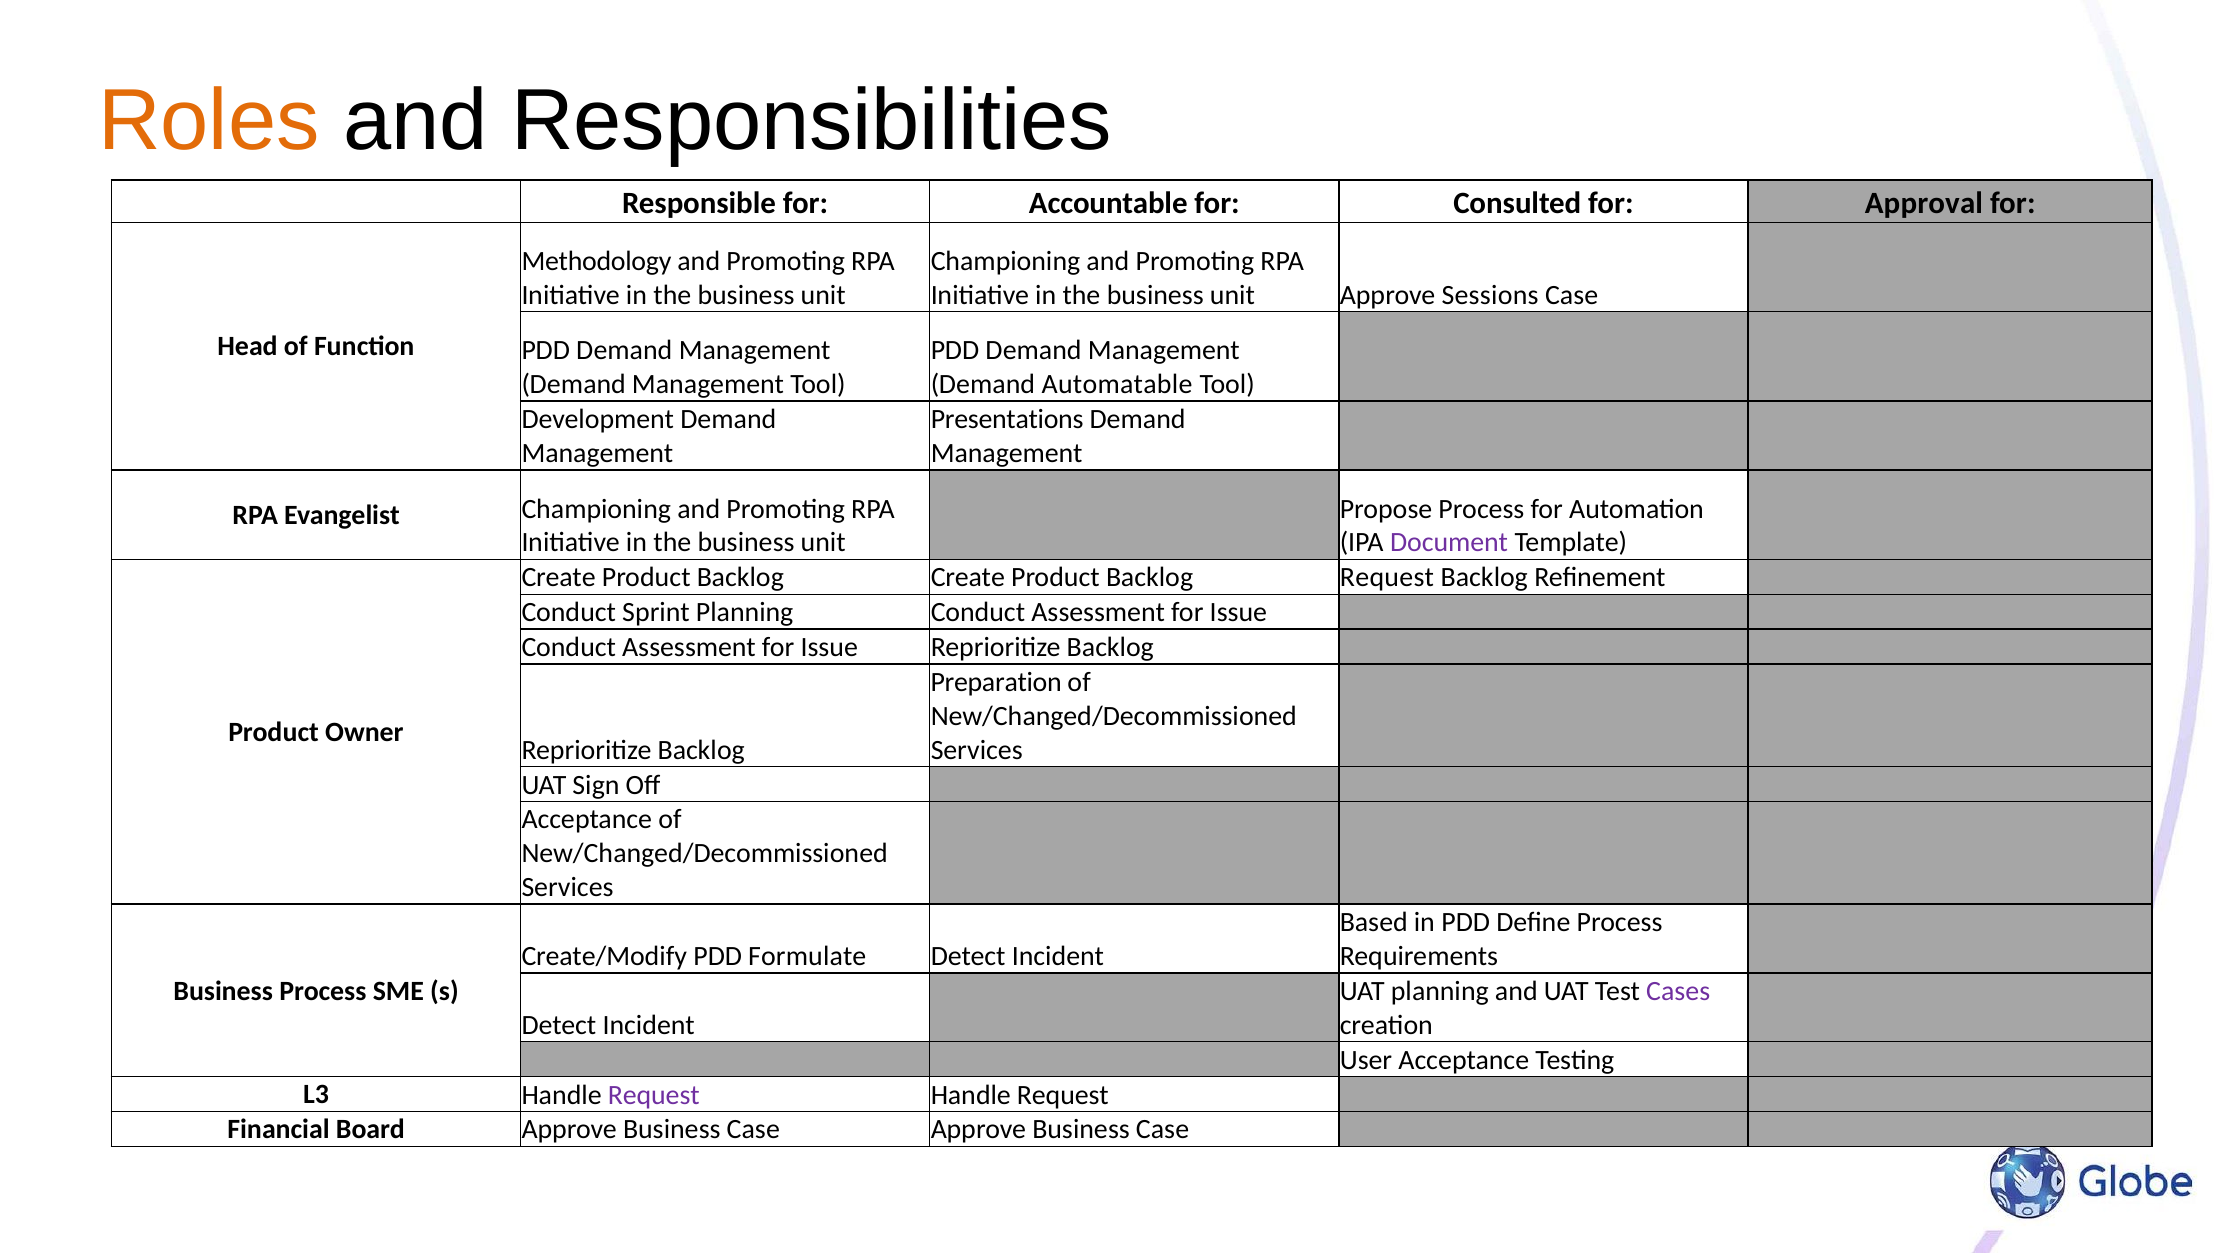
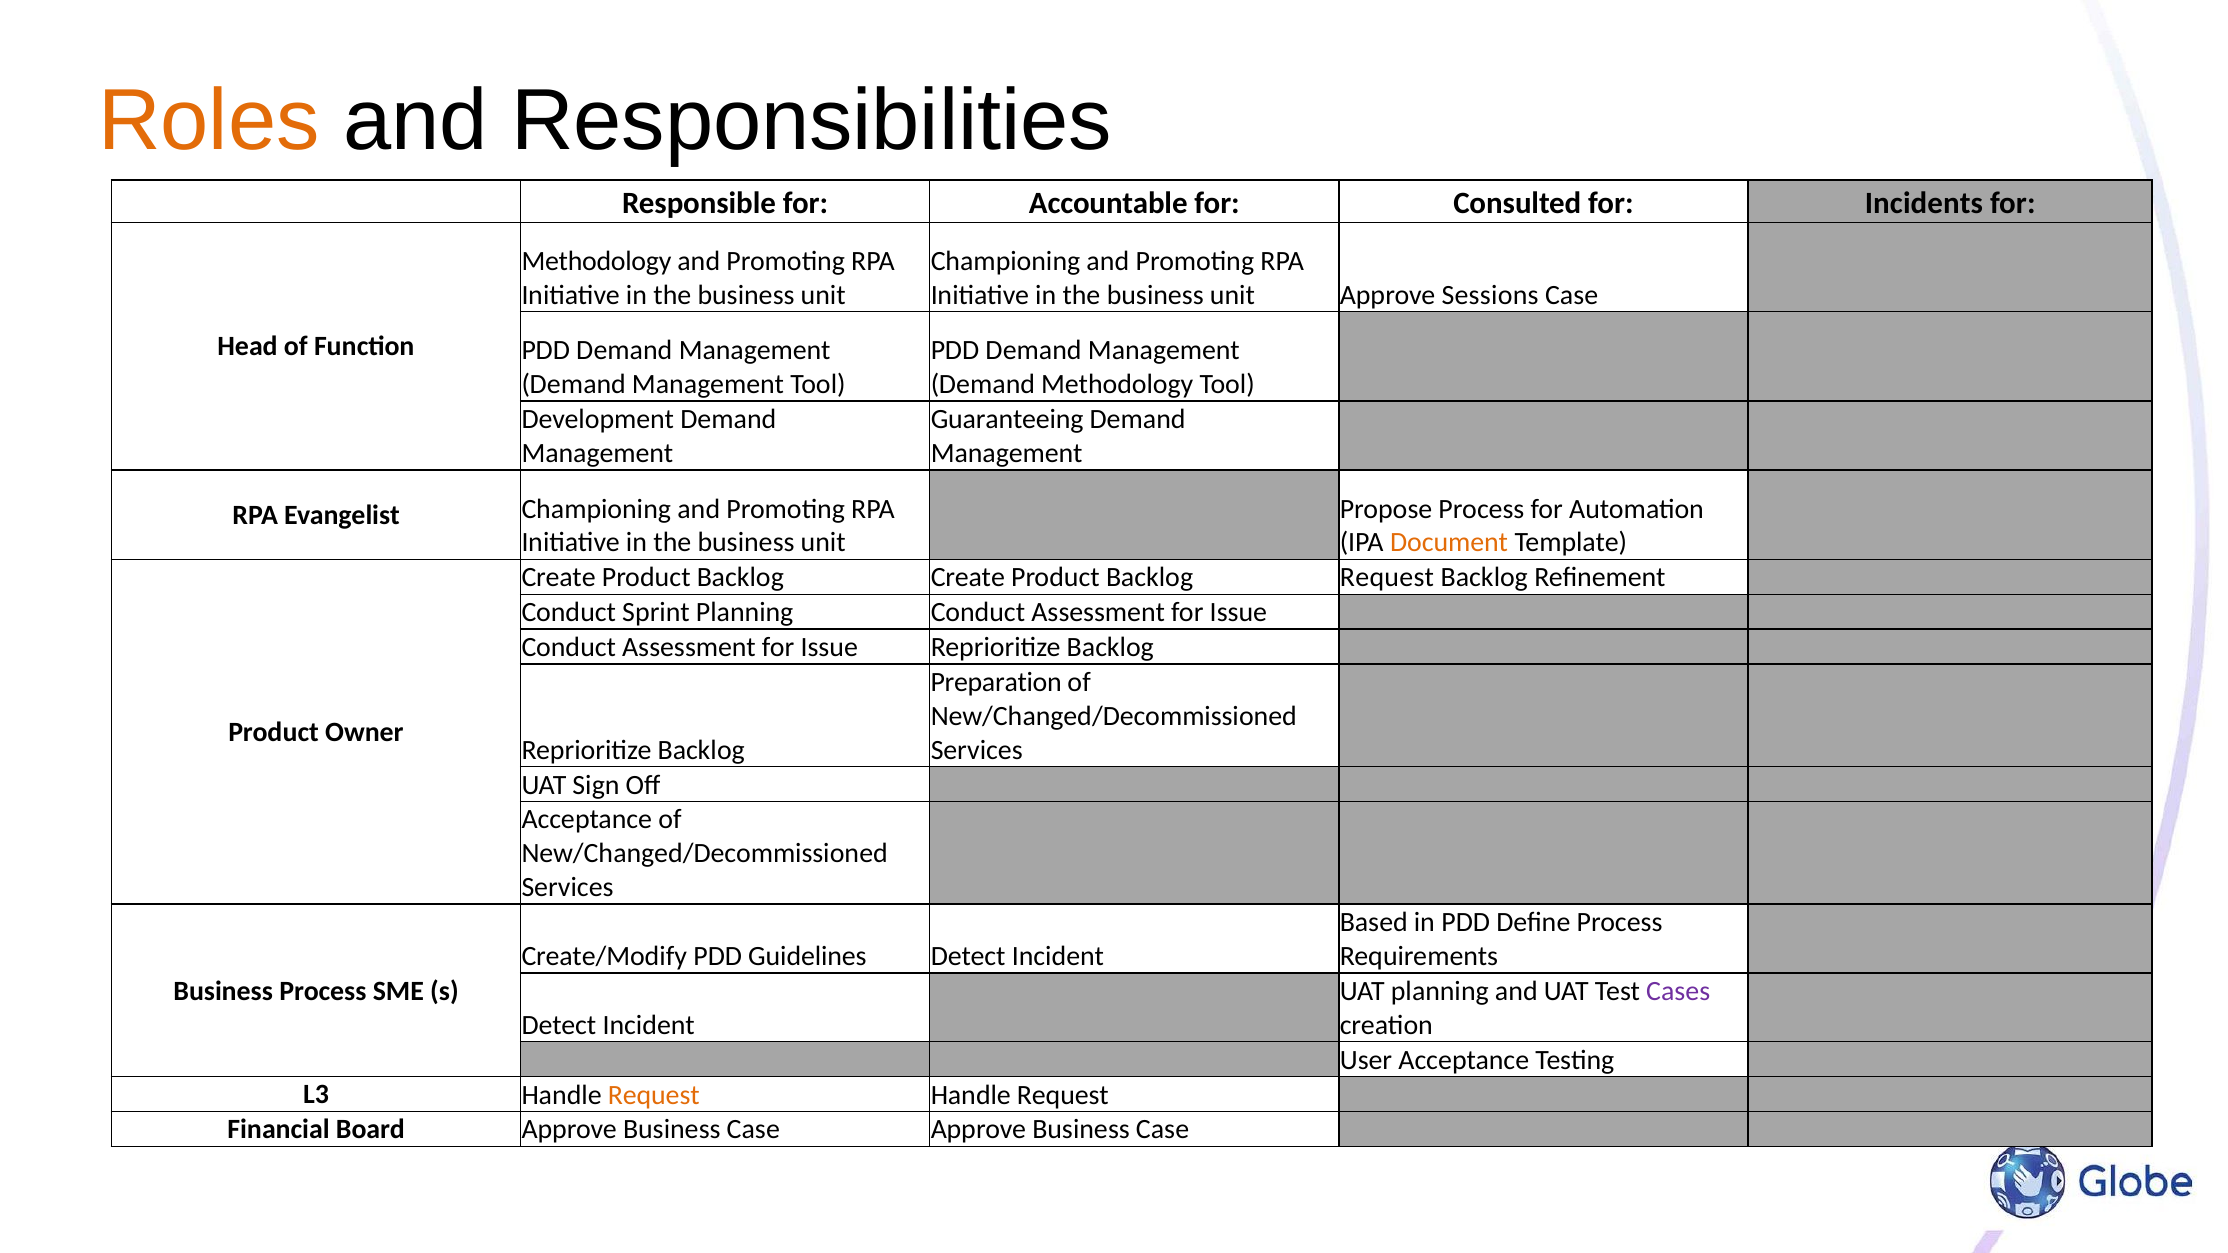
Approval: Approval -> Incidents (1924, 204)
Demand Automatable: Automatable -> Methodology (1117, 385)
Presentations: Presentations -> Guaranteeing (1007, 419)
Document colour: purple -> orange (1449, 543)
Formulate: Formulate -> Guidelines (807, 956)
Request colour: purple -> orange (654, 1095)
